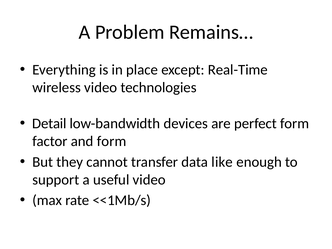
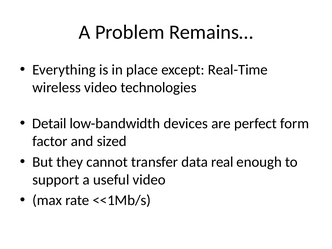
and form: form -> sized (112, 141)
like: like -> real (222, 162)
